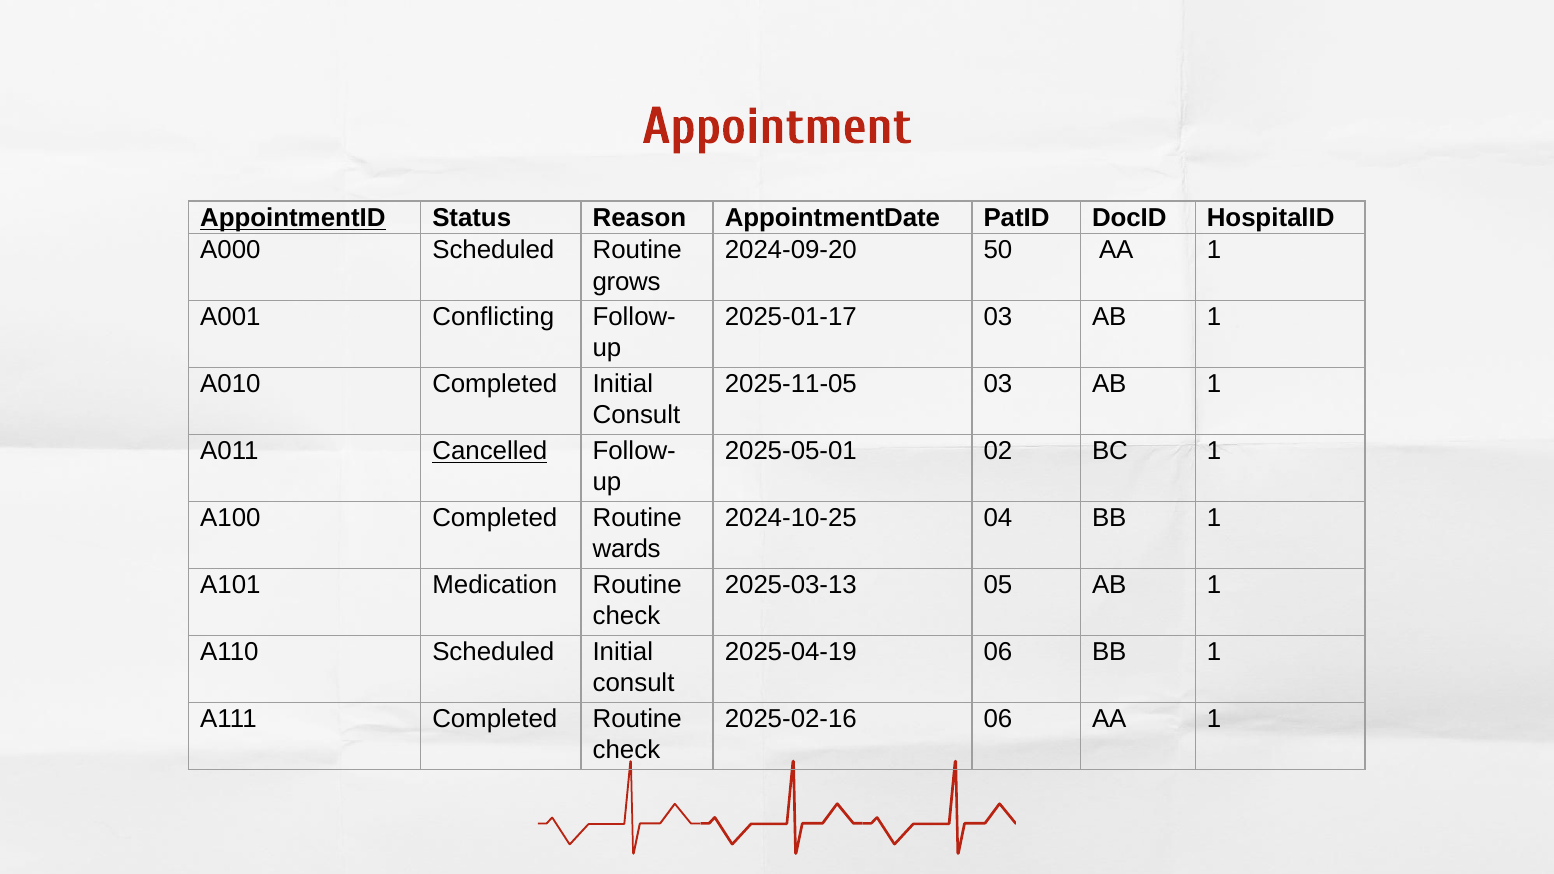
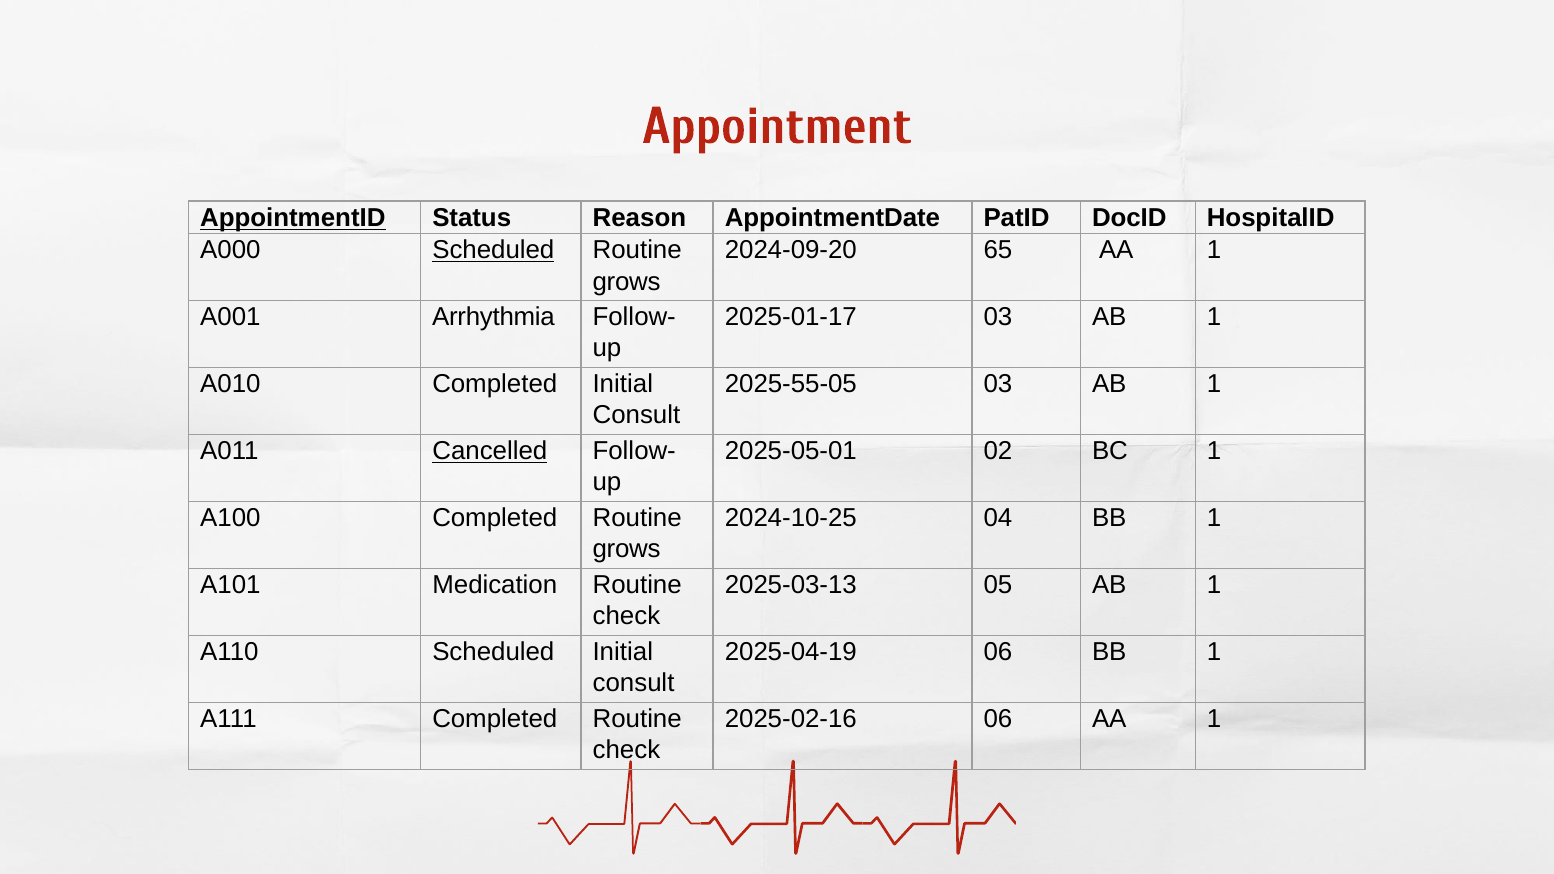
Scheduled underline: none -> present (493, 251)
50: 50 -> 65 (998, 251)
Conflicting: Conflicting -> Arrhythmia (493, 317)
2025-11-05: 2025-11-05 -> 2025-55-05 (791, 384)
wards: wards -> grows (627, 549)
